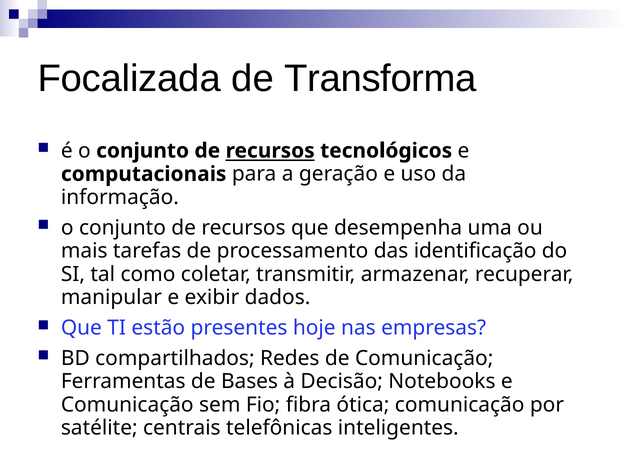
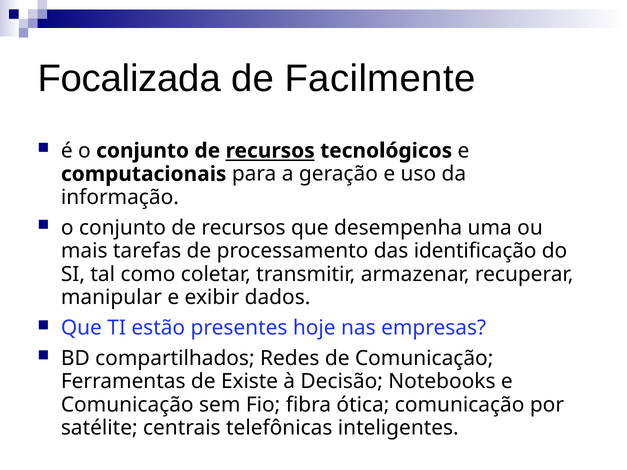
Transforma: Transforma -> Facilmente (380, 78)
Bases: Bases -> Existe (250, 382)
